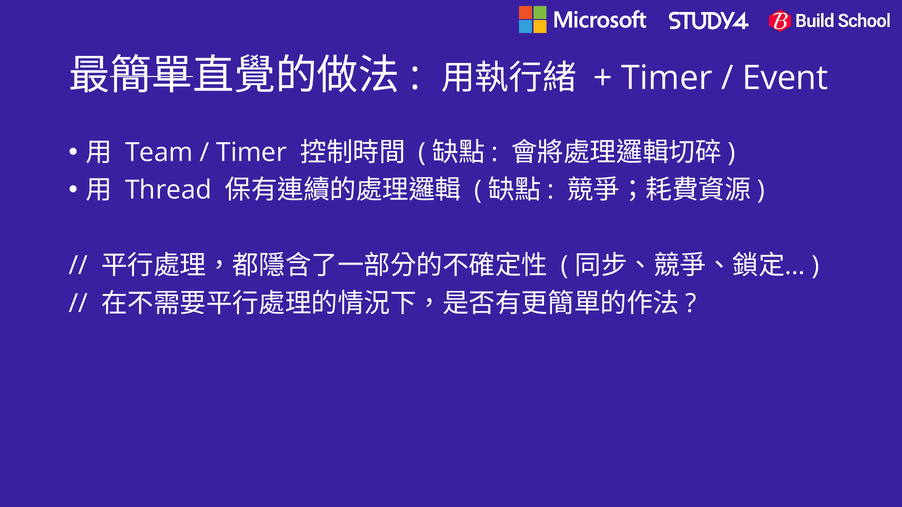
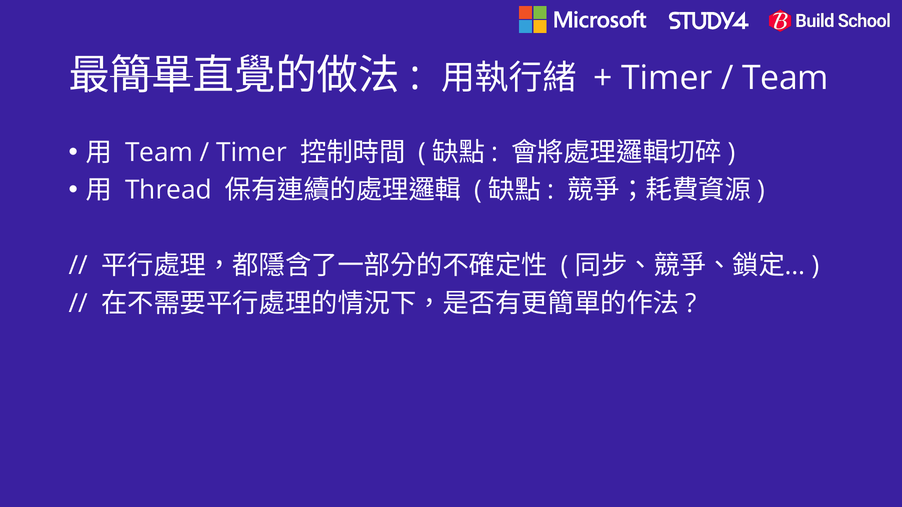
Event: Event -> Team (785, 78)
